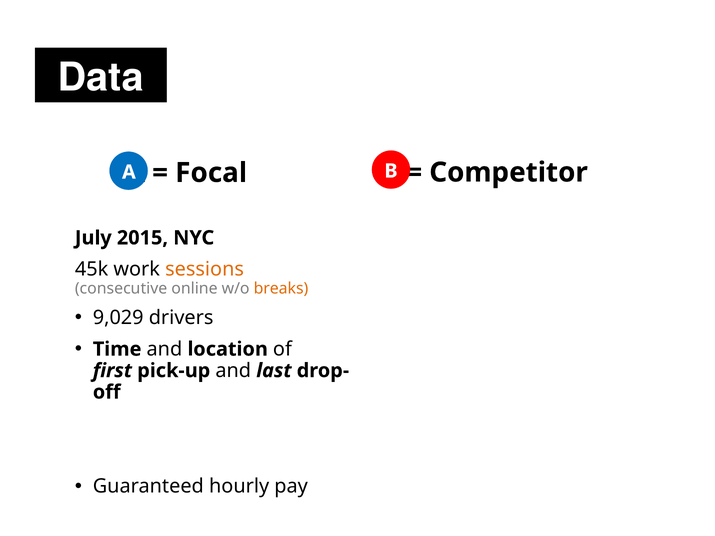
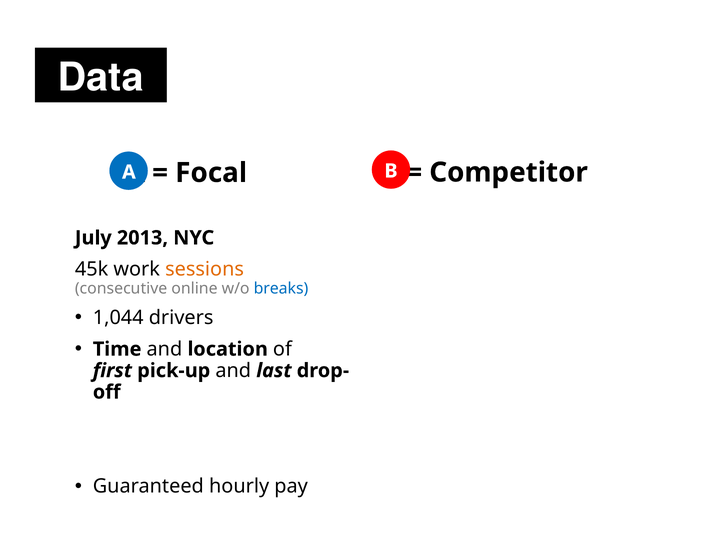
2015: 2015 -> 2013 (142, 238)
breaks colour: orange -> blue (281, 289)
9,029: 9,029 -> 1,044 (118, 318)
